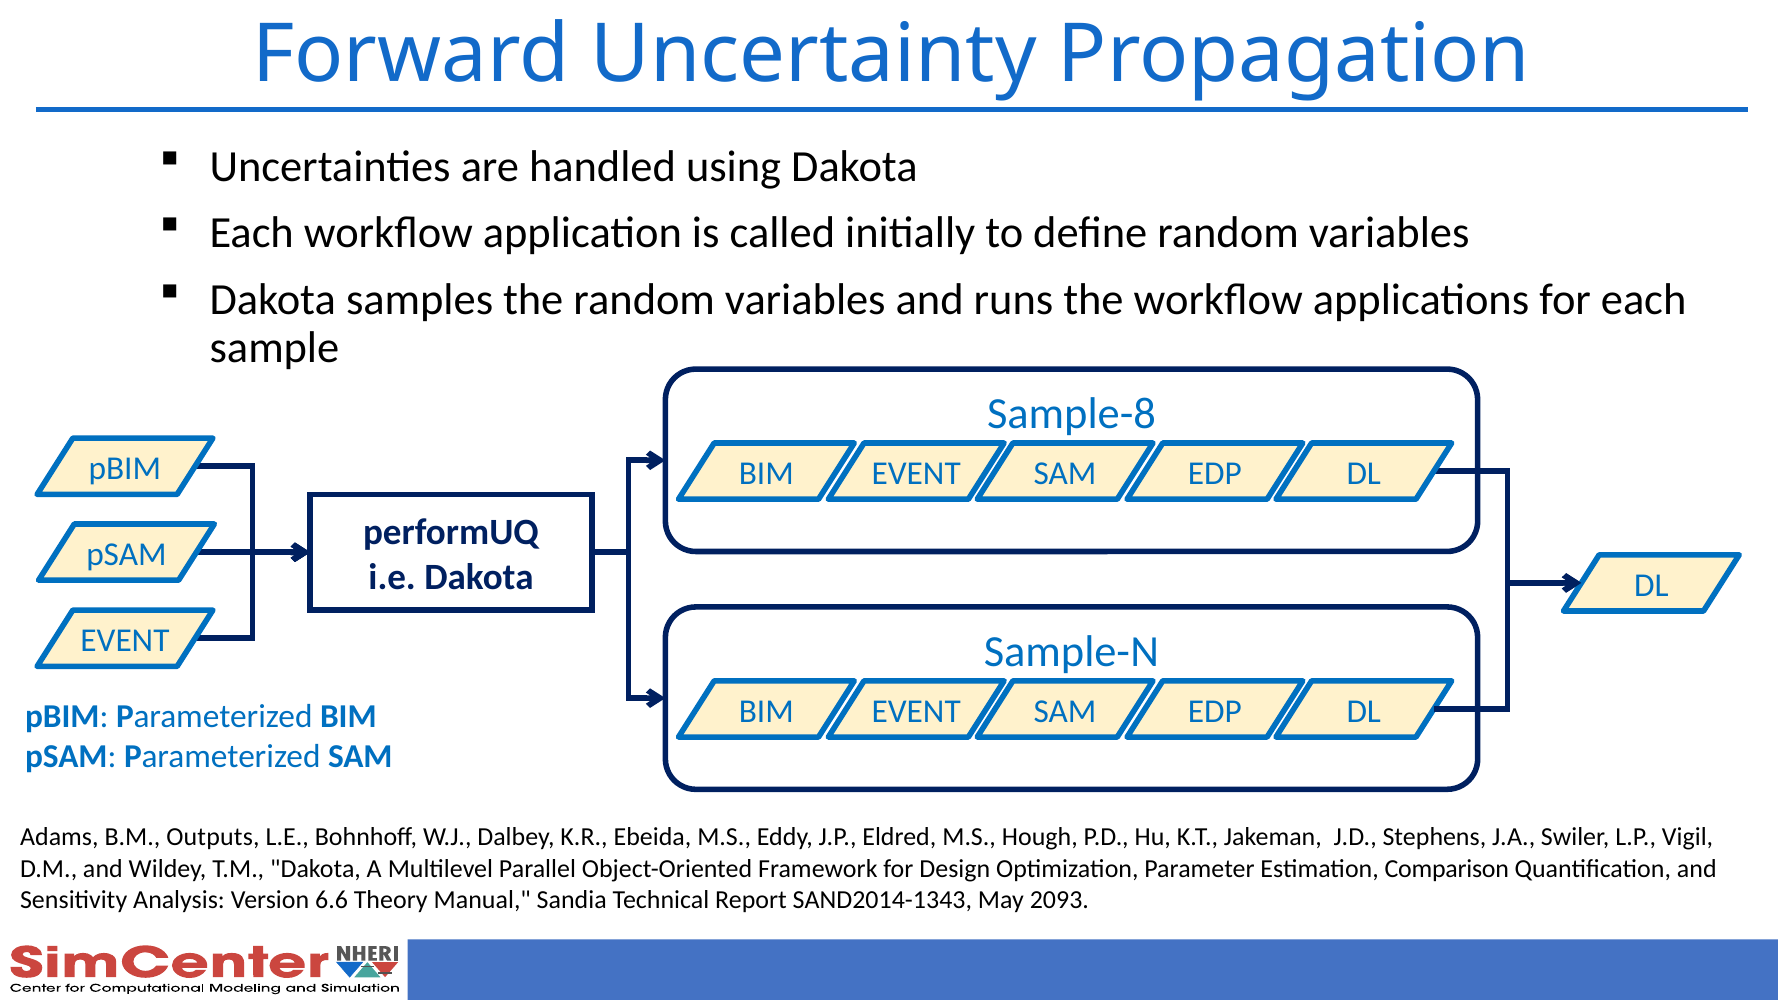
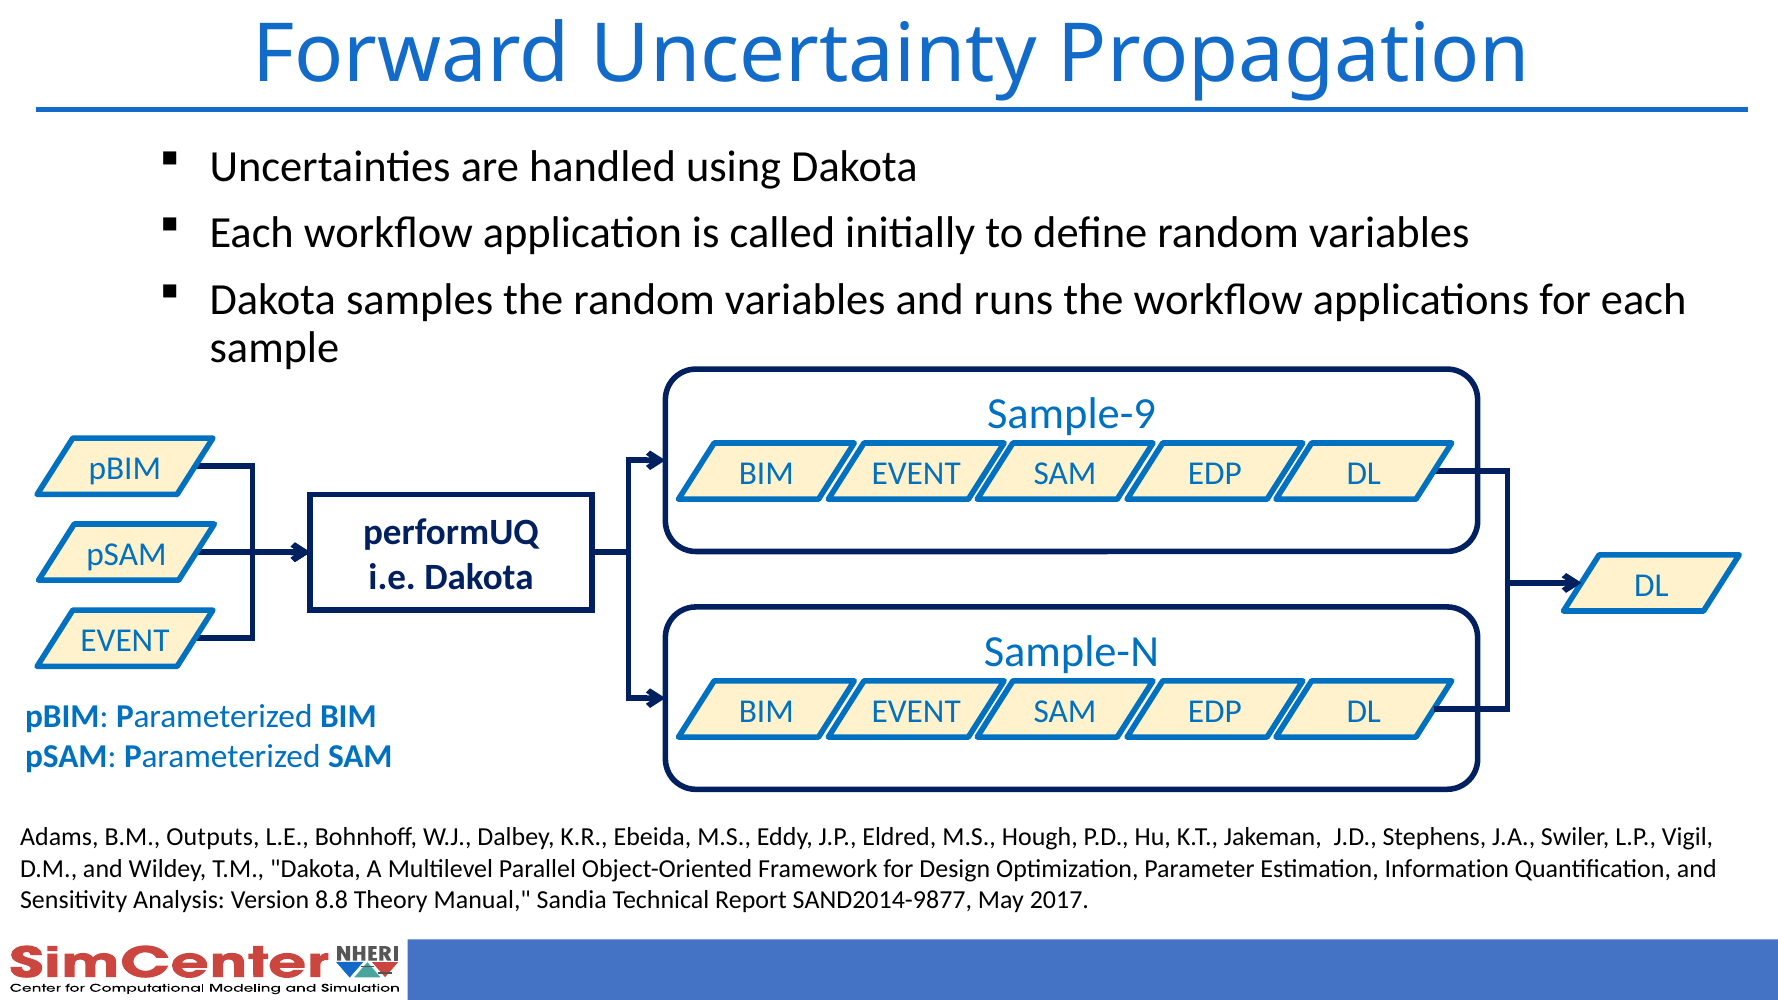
Sample-8: Sample-8 -> Sample-9 (1071, 414)
Comparison: Comparison -> Information (1447, 869)
6.6: 6.6 -> 8.8 (332, 900)
SAND2014-1343: SAND2014-1343 -> SAND2014-9877 (882, 900)
2093: 2093 -> 2017 (1059, 900)
